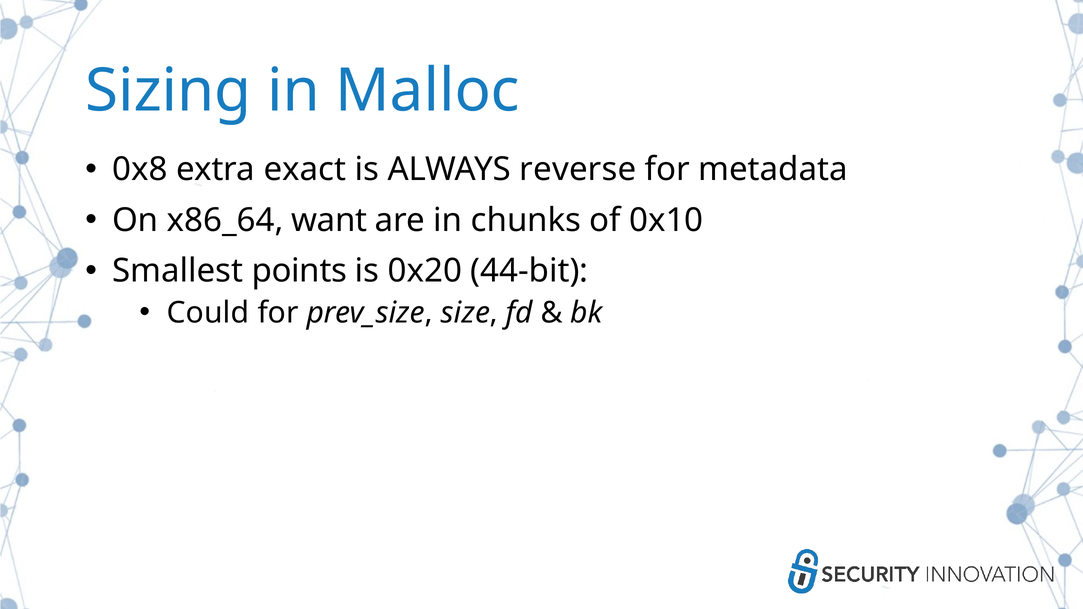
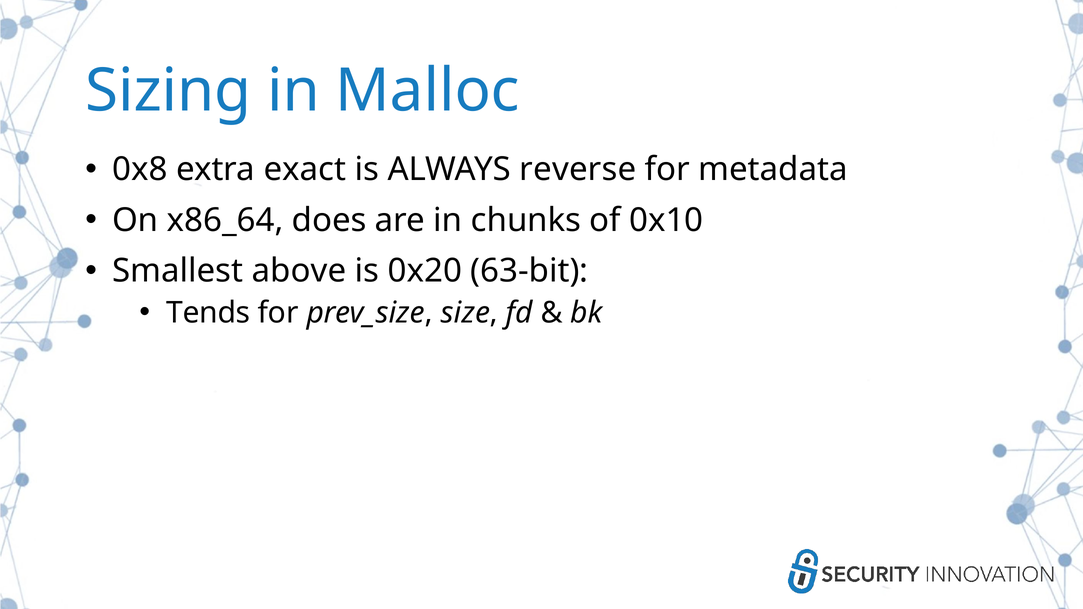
want: want -> does (329, 220)
points: points -> above (299, 271)
44-bit: 44-bit -> 63-bit (529, 271)
Could: Could -> Tends (208, 313)
